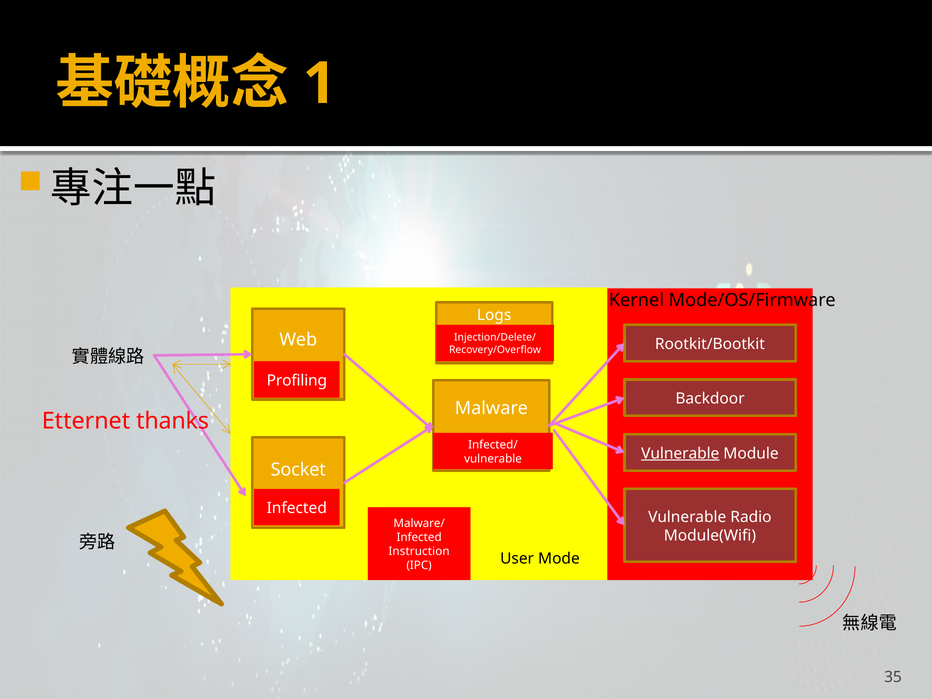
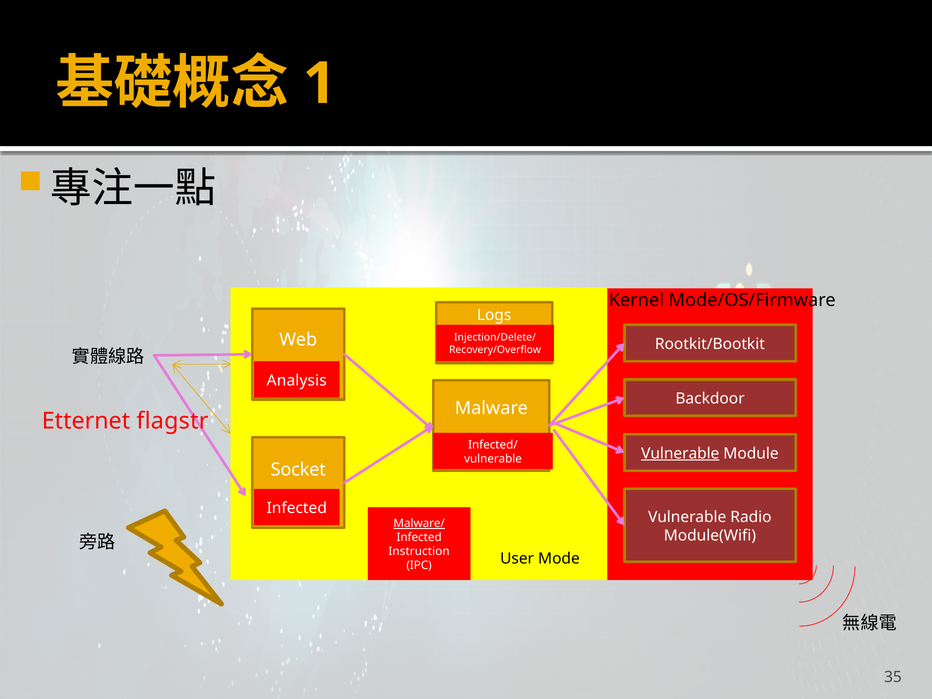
Profiling: Profiling -> Analysis (297, 381)
thanks: thanks -> flagstr (172, 421)
Malware/ underline: none -> present (419, 523)
